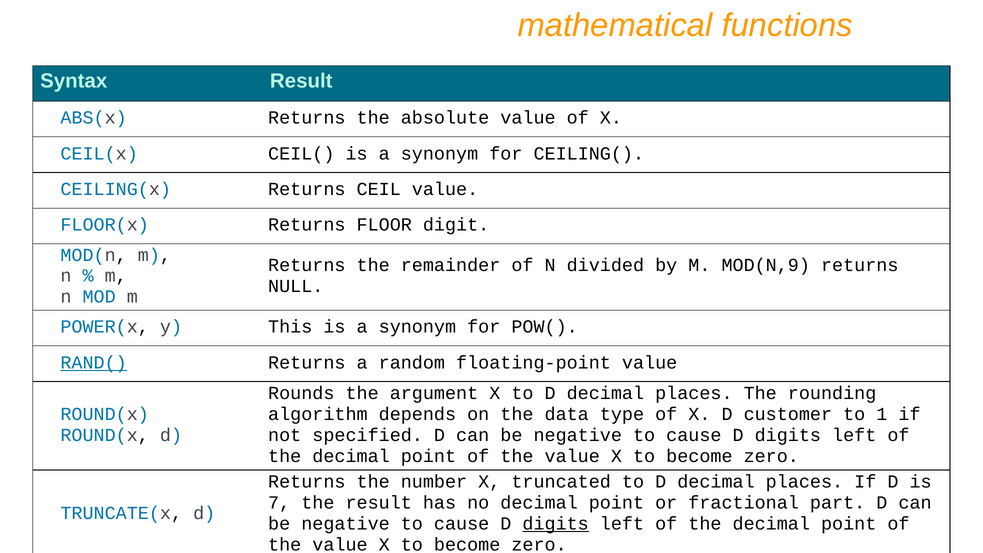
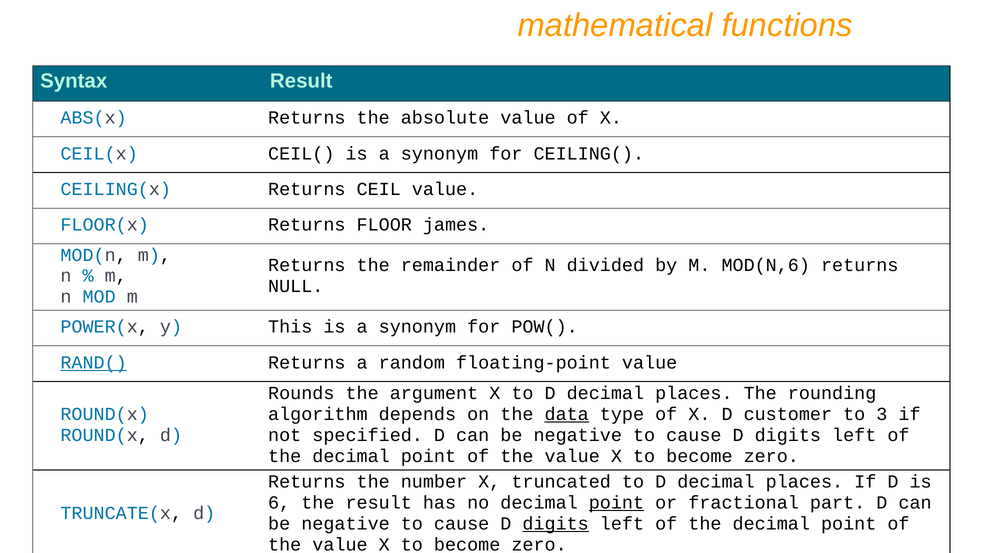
digit: digit -> james (456, 225)
MOD(N,9: MOD(N,9 -> MOD(N,6 (766, 265)
data underline: none -> present (567, 414)
1: 1 -> 3 (882, 414)
7: 7 -> 6 (279, 503)
point underline: none -> present (616, 503)
